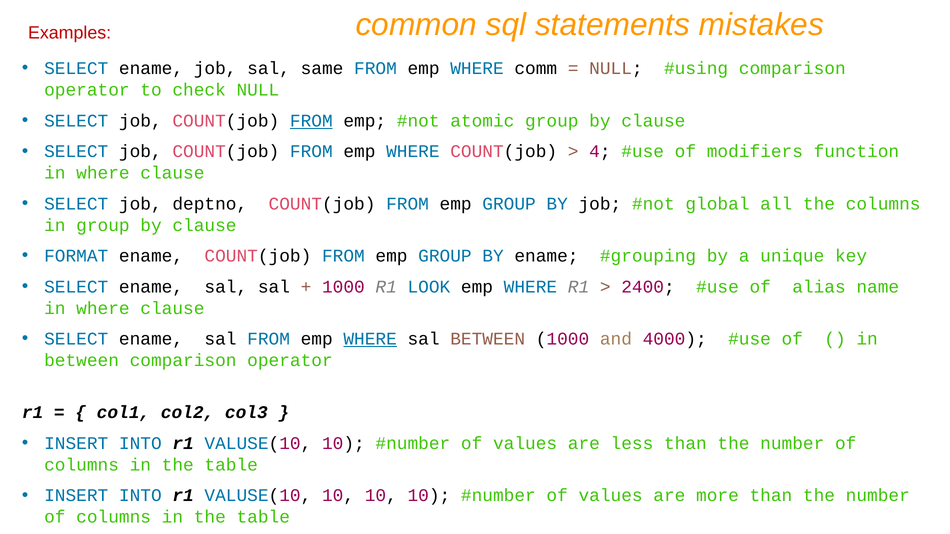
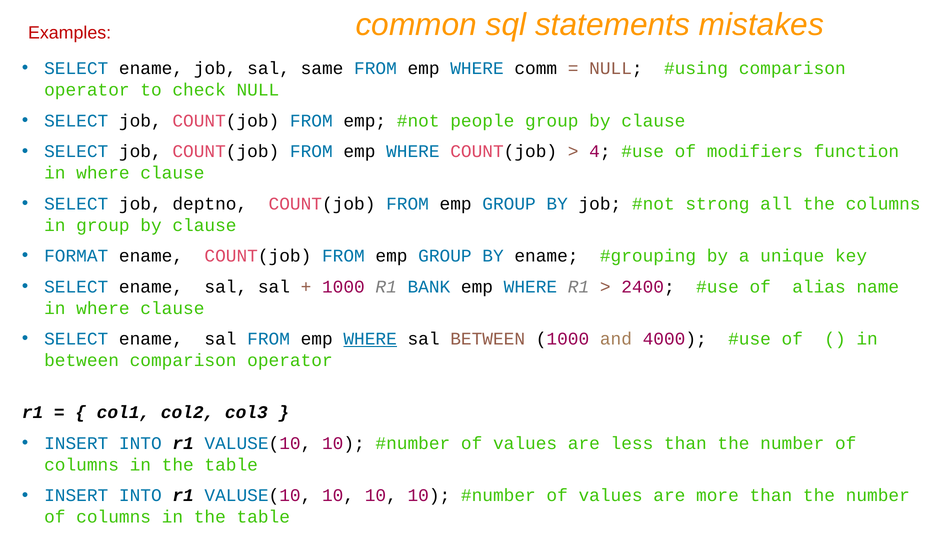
FROM underline: present -> none (311, 121)
atomic: atomic -> people (482, 121)
global: global -> strong (717, 204)
LOOK: LOOK -> BANK (429, 287)
